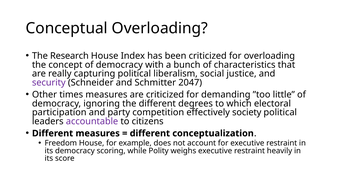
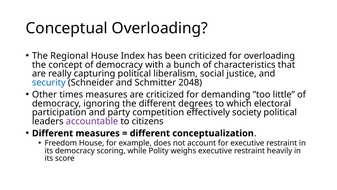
Research: Research -> Regional (69, 56)
security colour: purple -> blue (49, 82)
2047: 2047 -> 2048 (190, 82)
